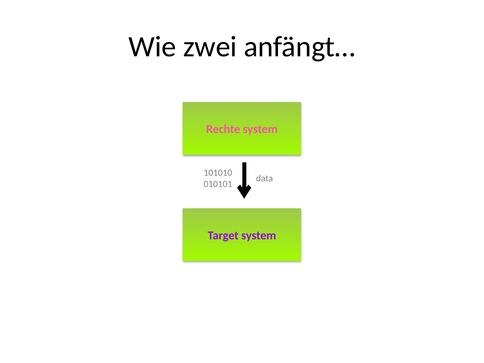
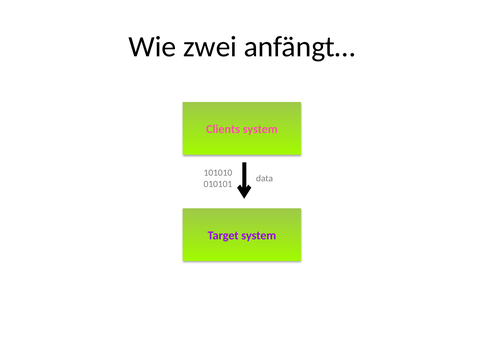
Rechte: Rechte -> Clients (223, 129)
